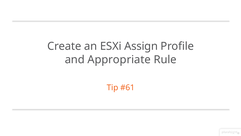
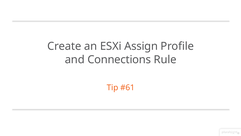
Appropriate: Appropriate -> Connections (119, 59)
